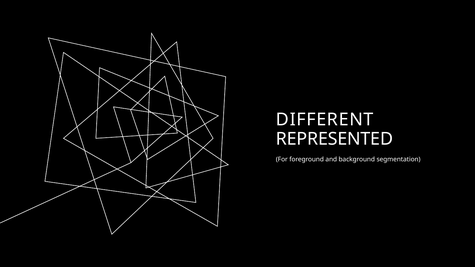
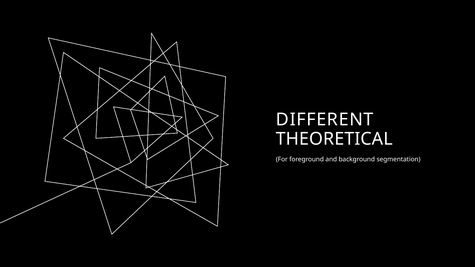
REPRESENTED: REPRESENTED -> THEORETICAL (334, 139)
